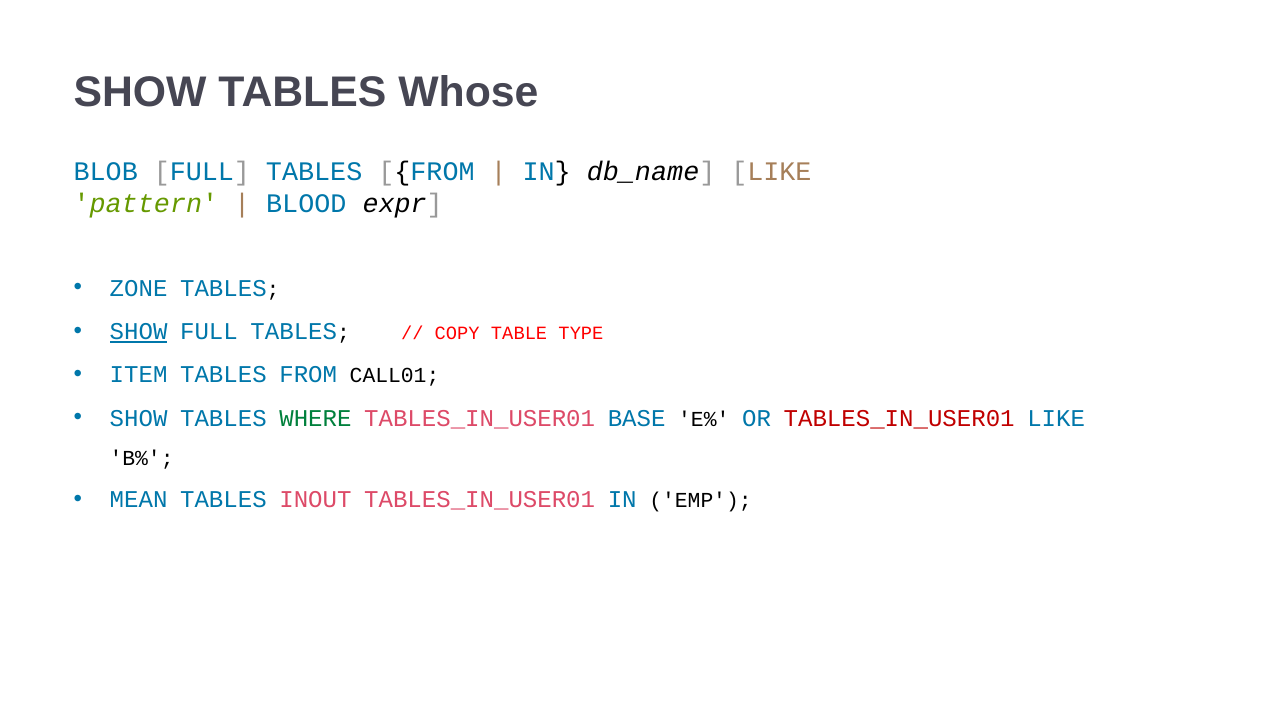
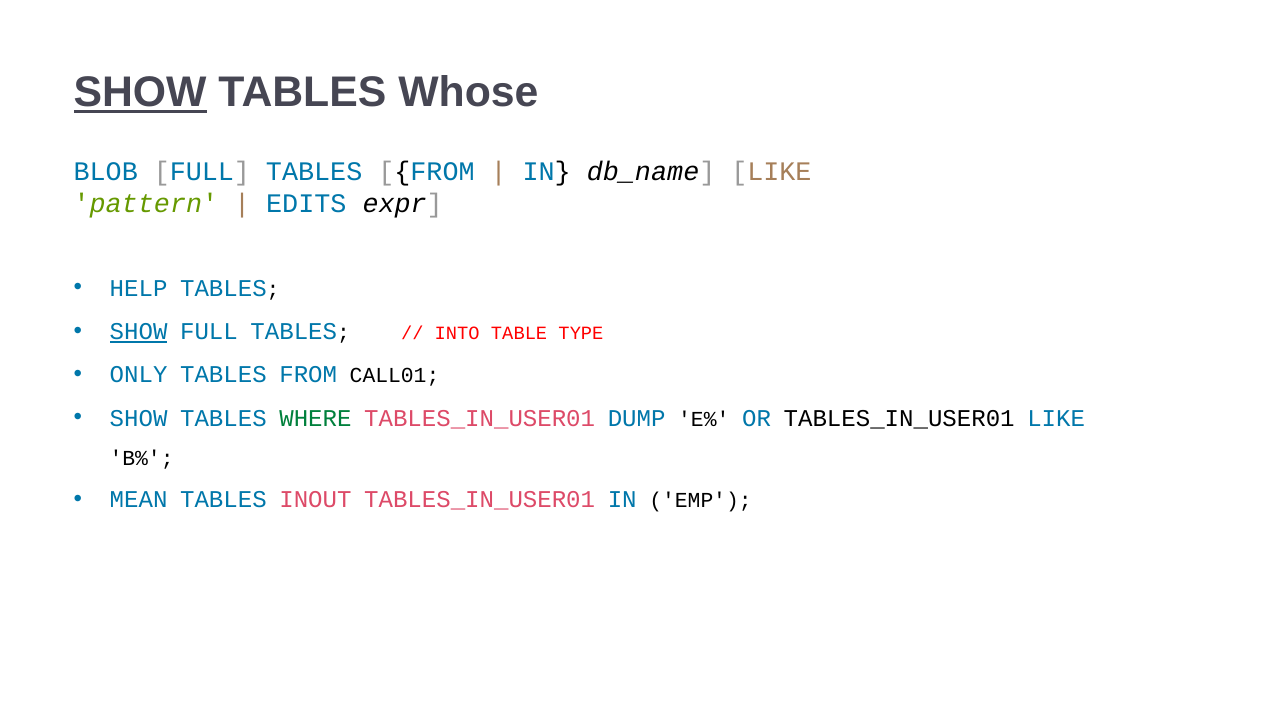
SHOW underline: none -> present (140, 93)
BLOOD: BLOOD -> EDITS (306, 203)
ZONE: ZONE -> HELP (139, 288)
COPY: COPY -> INTO (457, 333)
ITEM: ITEM -> ONLY (139, 375)
BASE: BASE -> DUMP (637, 418)
TABLES_IN_USER01 colour: red -> black (899, 418)
